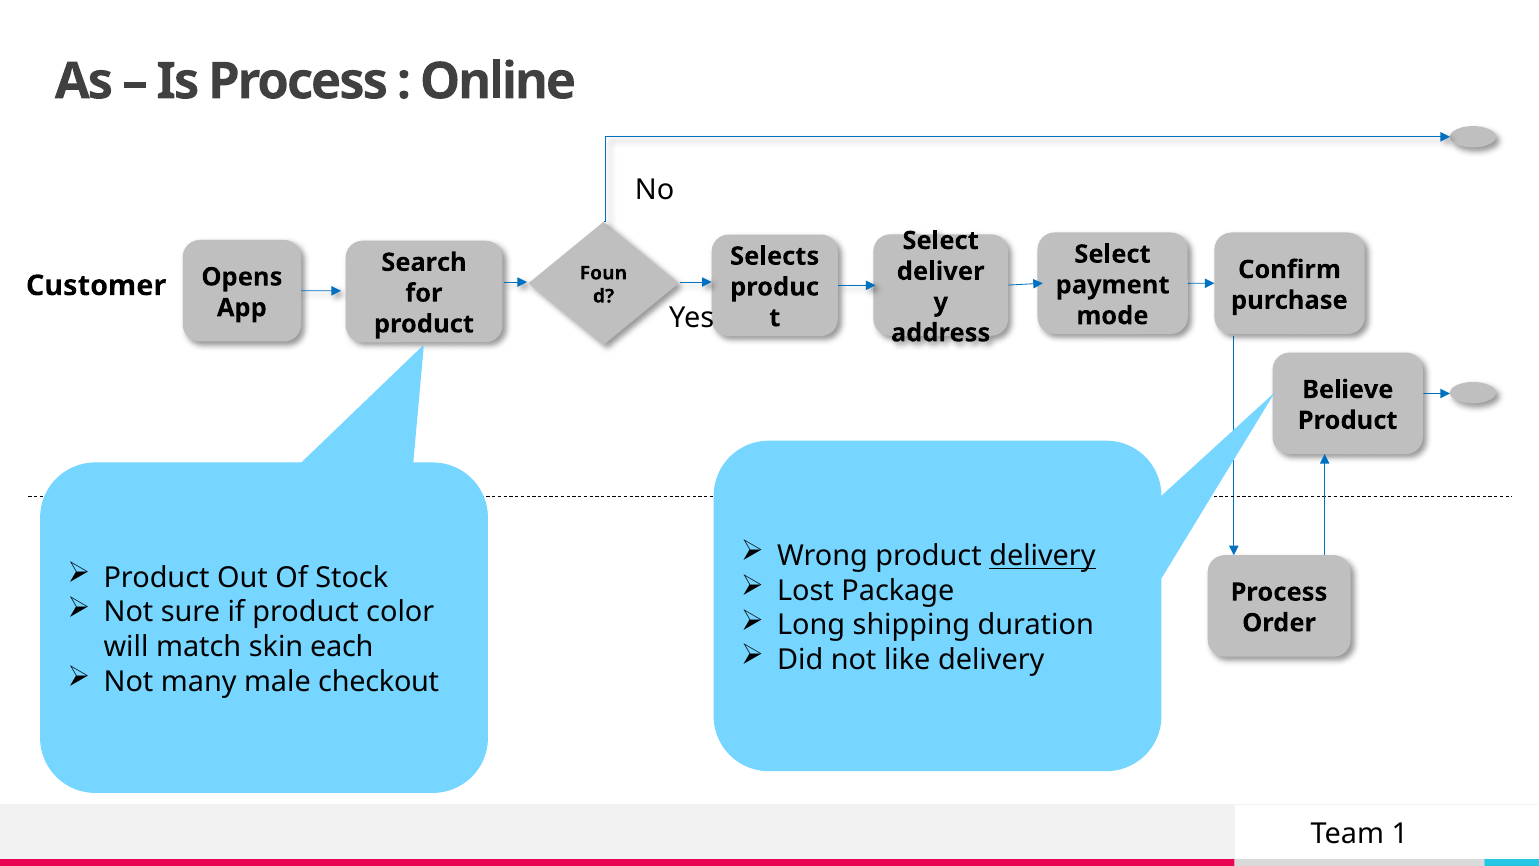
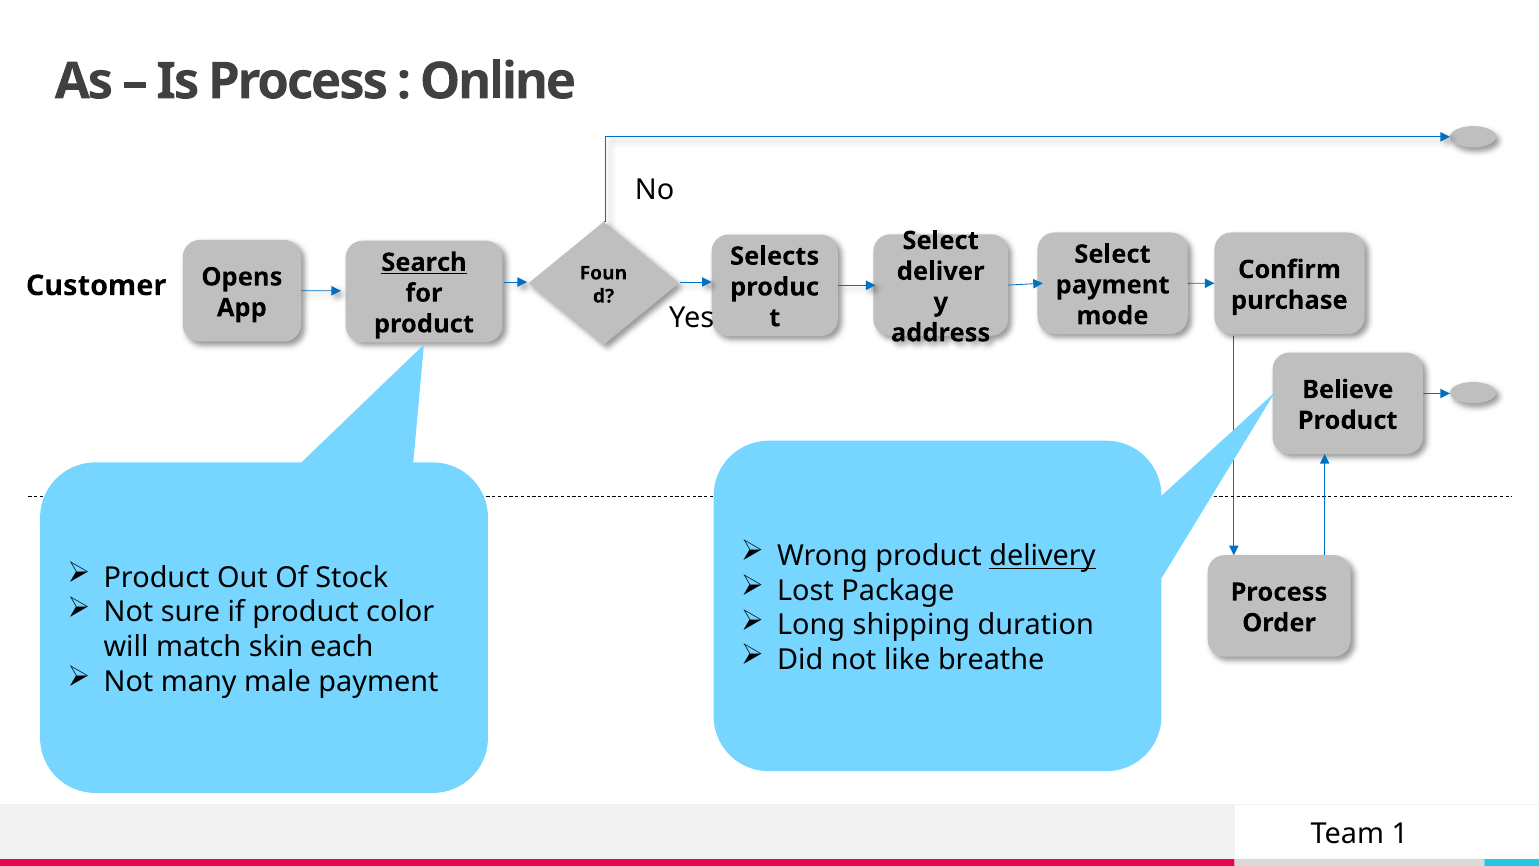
Search underline: none -> present (424, 262)
like delivery: delivery -> breathe (991, 660)
male checkout: checkout -> payment (379, 681)
